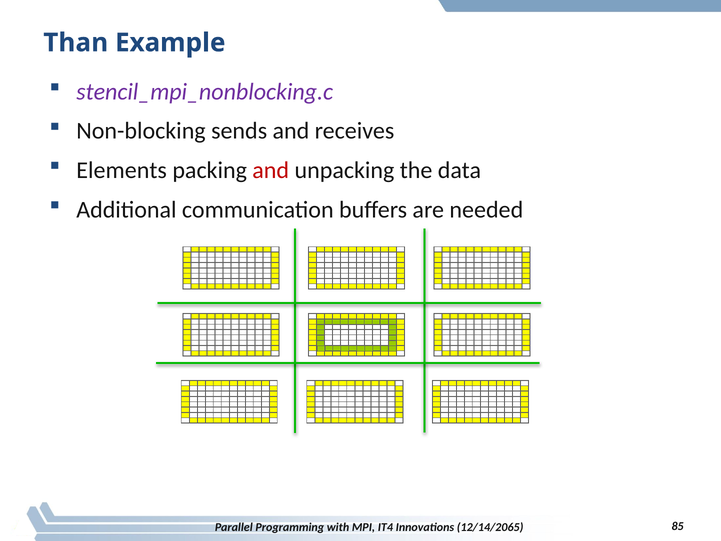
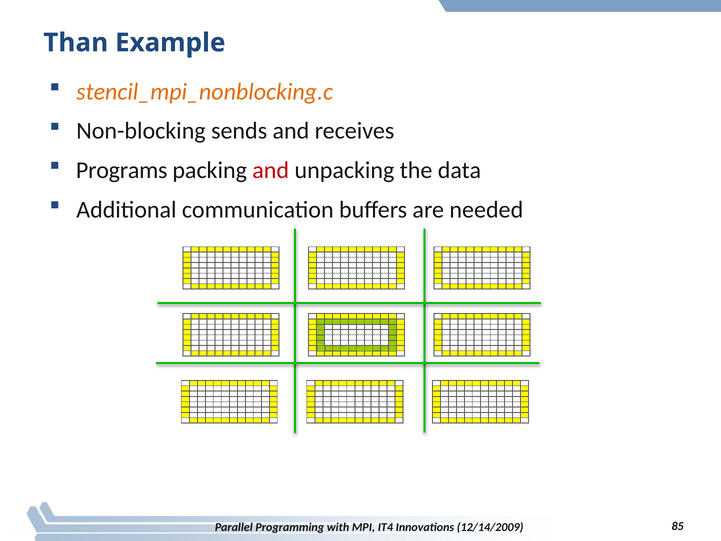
stencil_mpi_nonblocking.c colour: purple -> orange (205, 92)
Elements: Elements -> Programs (122, 170)
12/14/2065: 12/14/2065 -> 12/14/2009 (490, 527)
